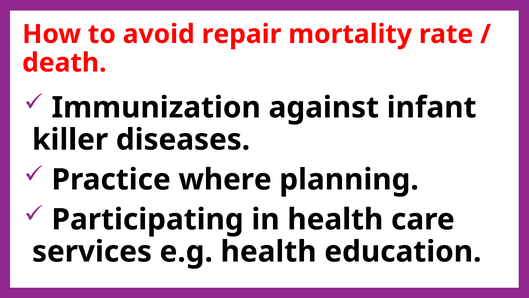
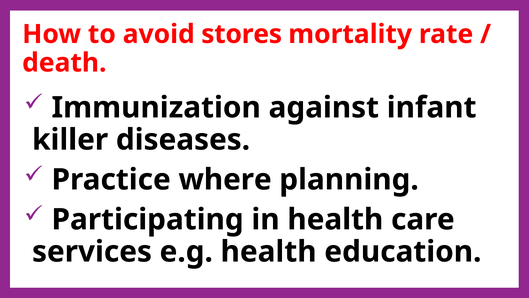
repair: repair -> stores (242, 34)
